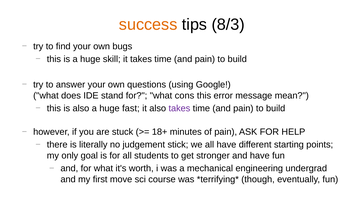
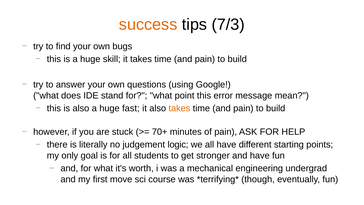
8/3: 8/3 -> 7/3 (228, 25)
cons: cons -> point (185, 95)
takes colour: purple -> orange (179, 108)
18+: 18+ -> 70+ (160, 132)
stick: stick -> logic (178, 145)
